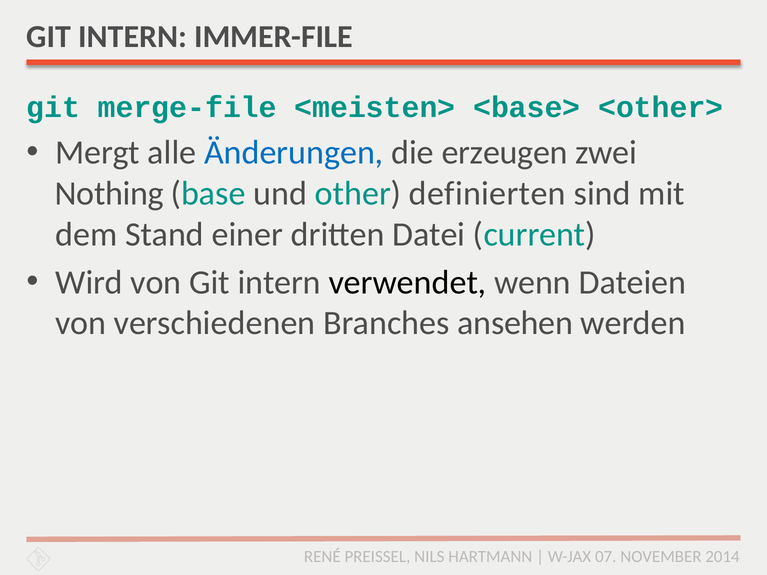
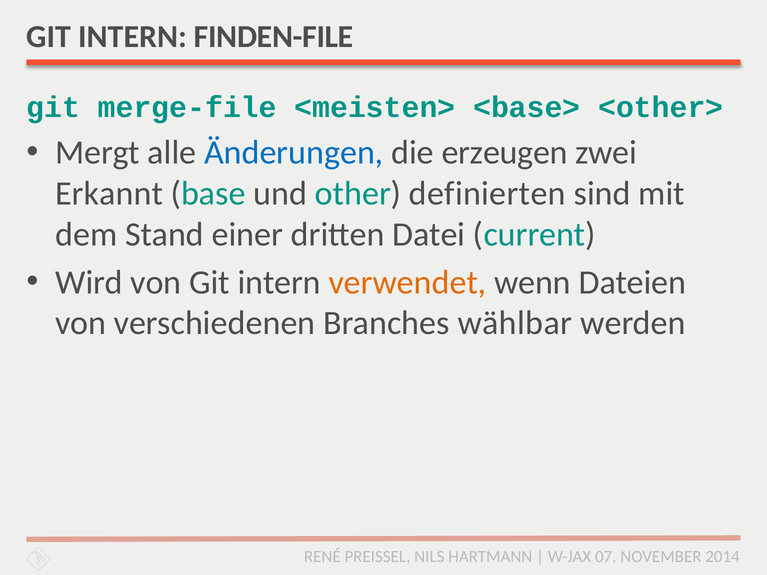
IMMER-FILE: IMMER-FILE -> FINDEN-FILE (274, 37)
Nothing: Nothing -> Erkannt (109, 194)
verwendet colour: black -> orange (407, 282)
ansehen: ansehen -> wählbar (515, 323)
